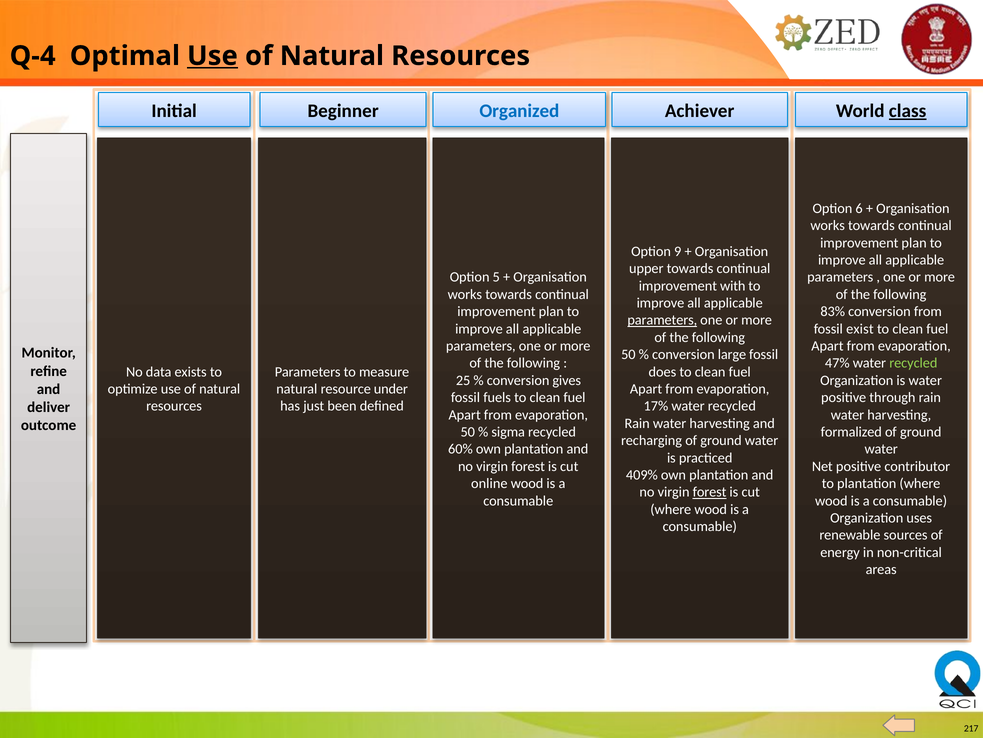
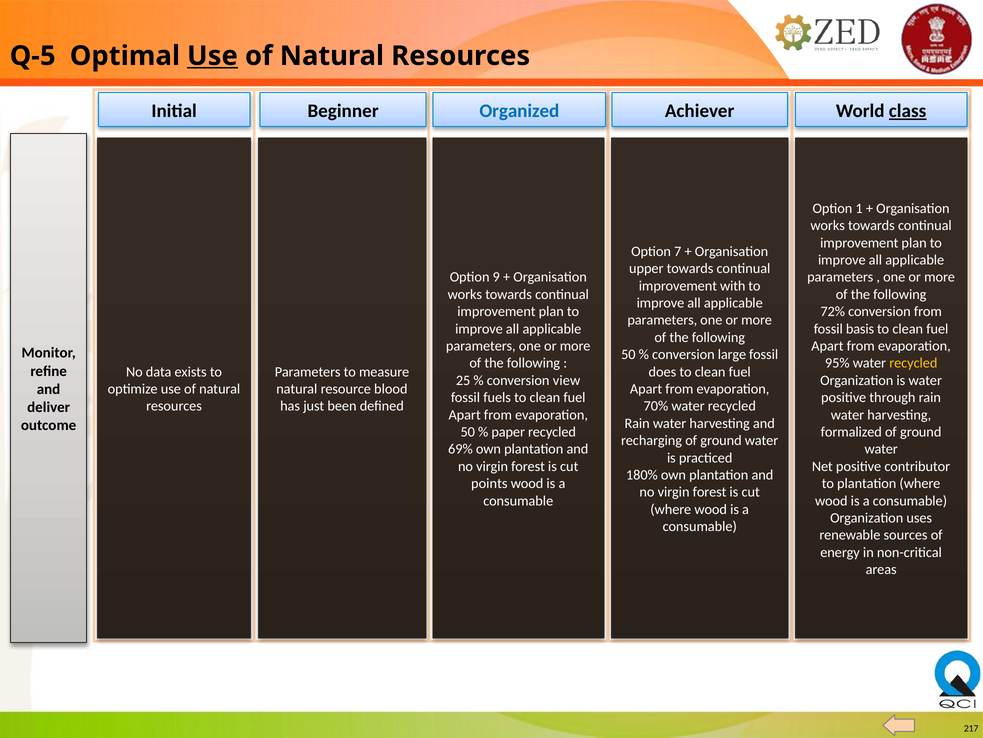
Q-4: Q-4 -> Q-5 (33, 56)
6: 6 -> 1 (859, 208)
9: 9 -> 7 (678, 251)
5: 5 -> 9 (496, 277)
83%: 83% -> 72% (833, 311)
parameters underline: present -> none (662, 320)
exist: exist -> basis (860, 328)
47%: 47% -> 95% (837, 363)
recycled colour: light green -> yellow (913, 363)
gives: gives -> view (567, 380)
under: under -> blood (391, 389)
17%: 17% -> 70% (656, 406)
sigma: sigma -> paper (508, 432)
60%: 60% -> 69% (460, 449)
409%: 409% -> 180% (642, 475)
online: online -> points (489, 483)
forest underline: present -> none (710, 492)
